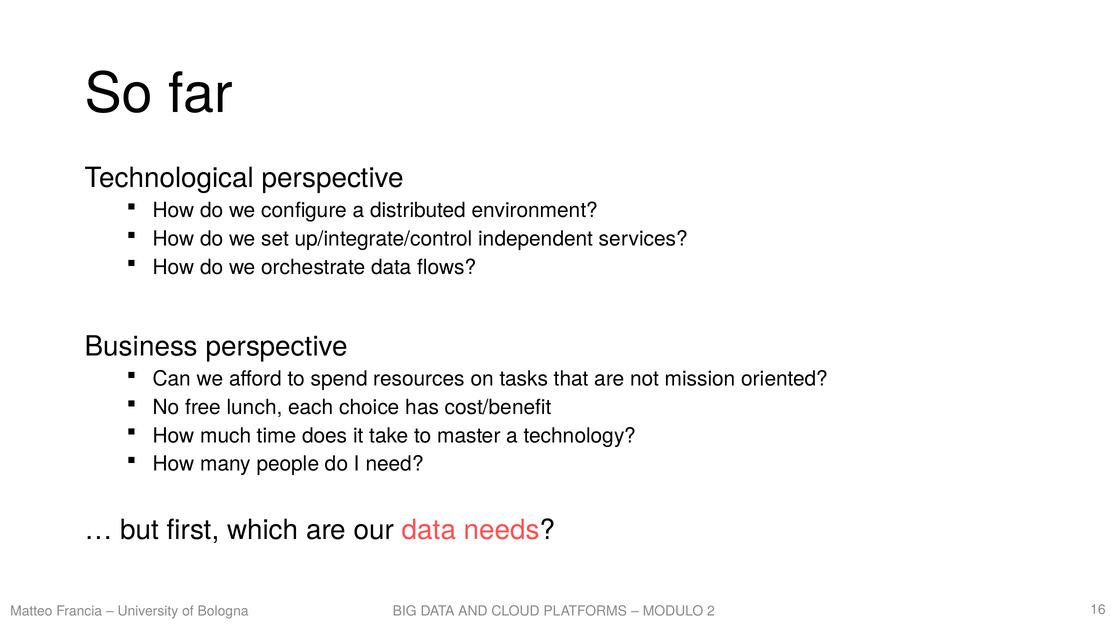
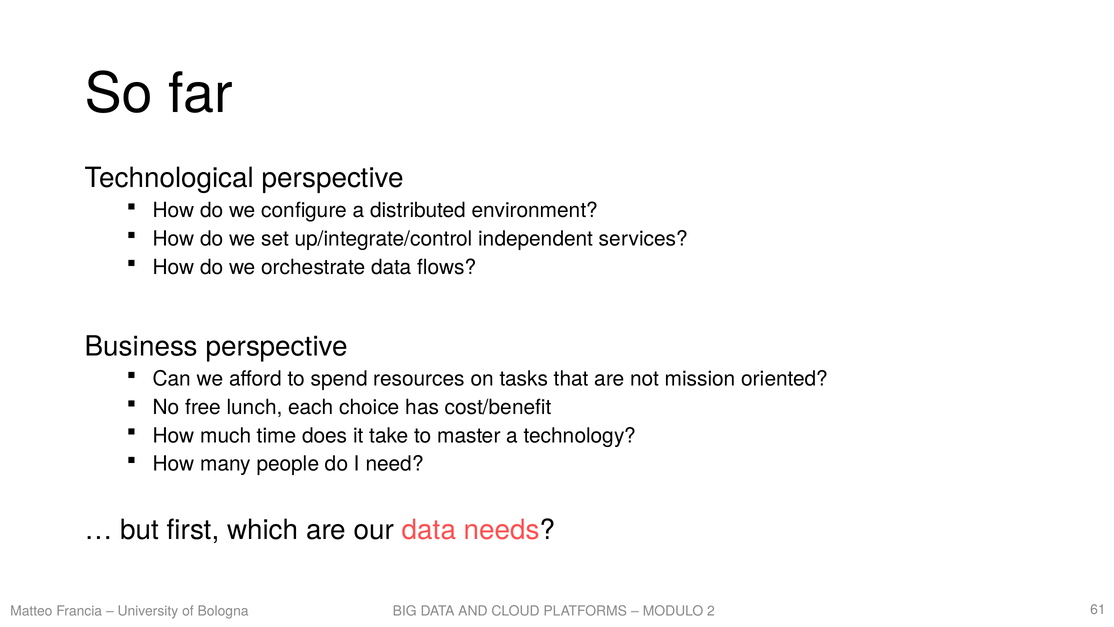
16: 16 -> 61 (1098, 609)
